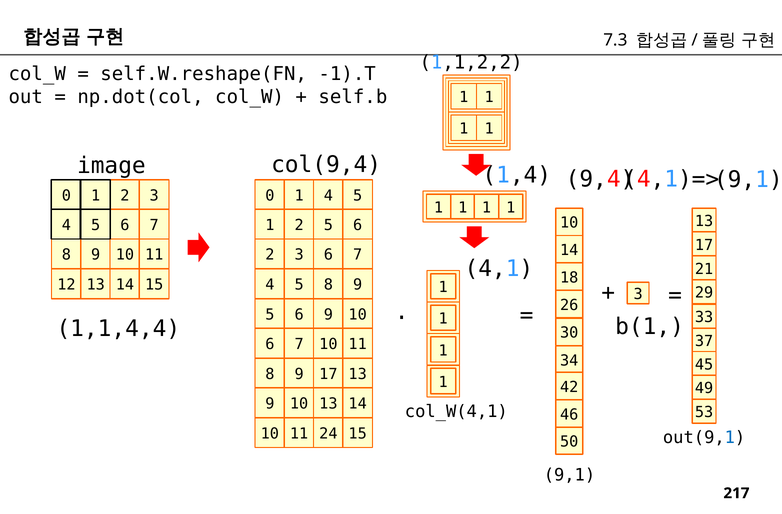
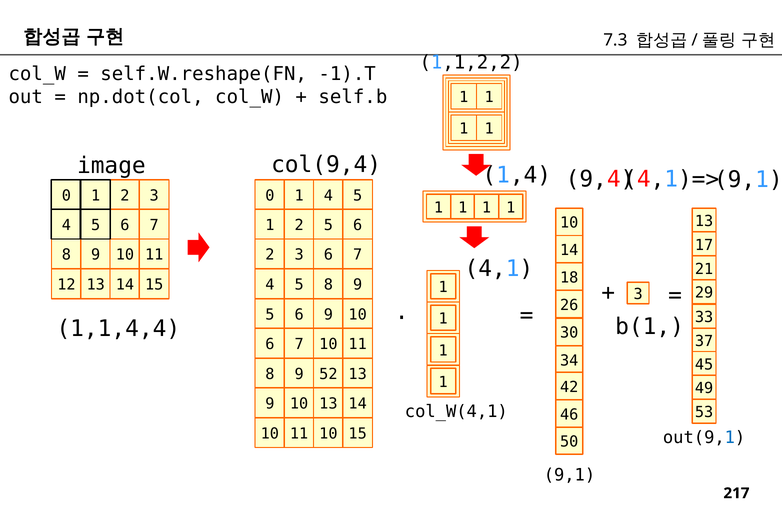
9 17: 17 -> 52 (328, 374)
11 24: 24 -> 10 (328, 433)
